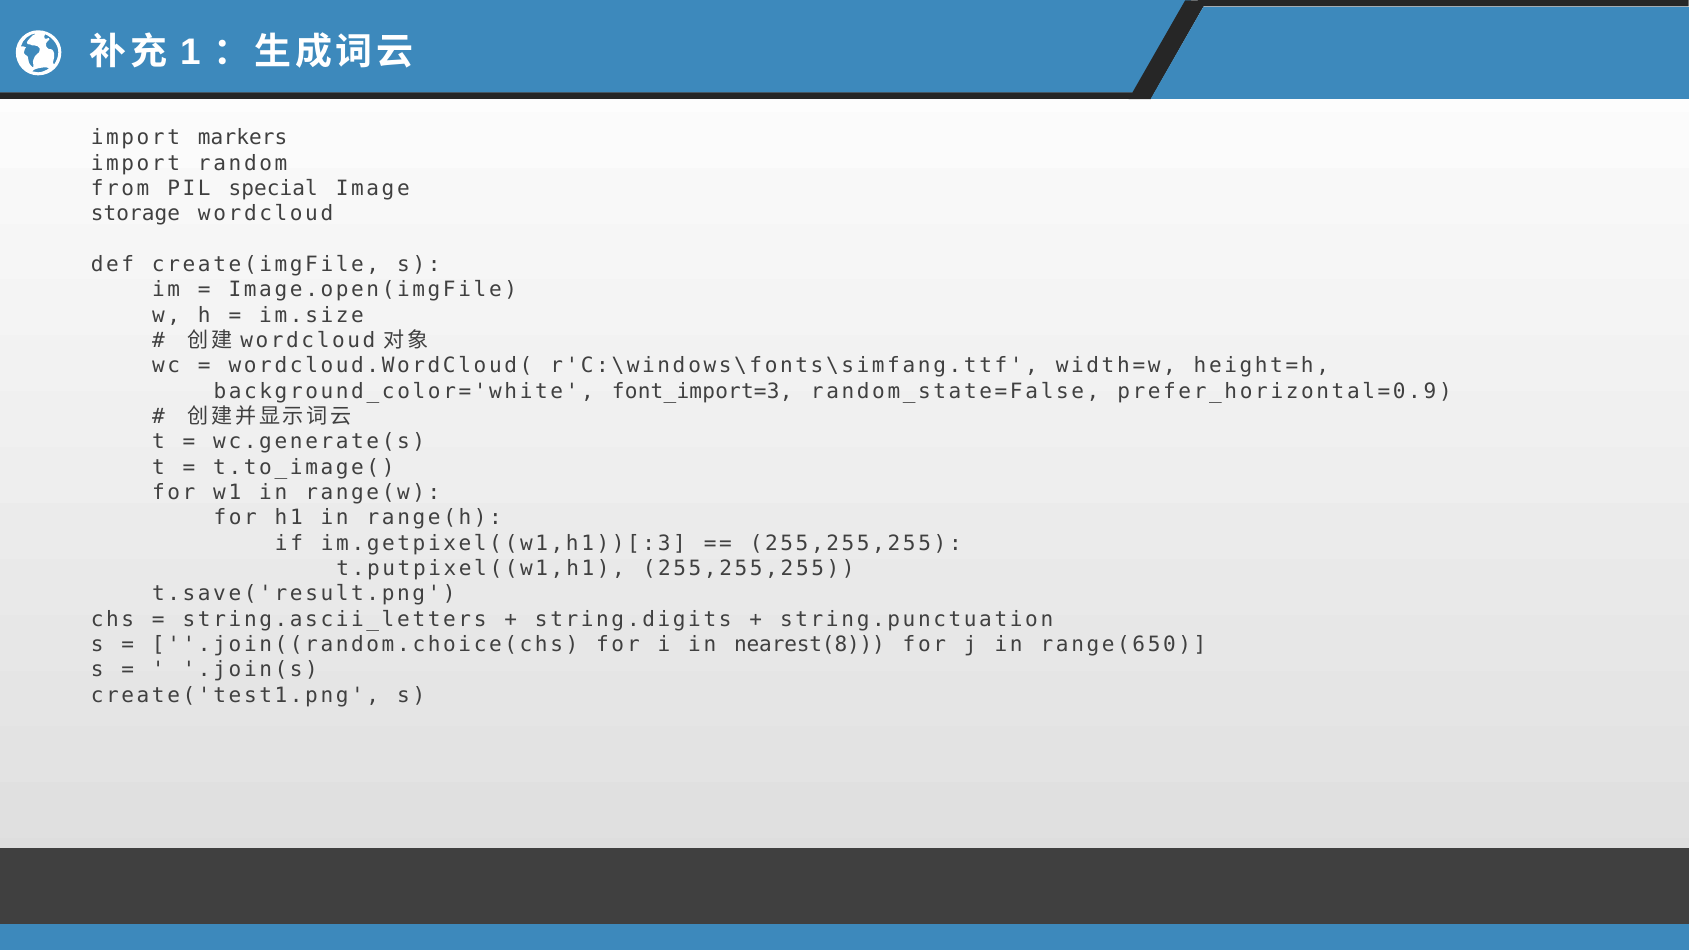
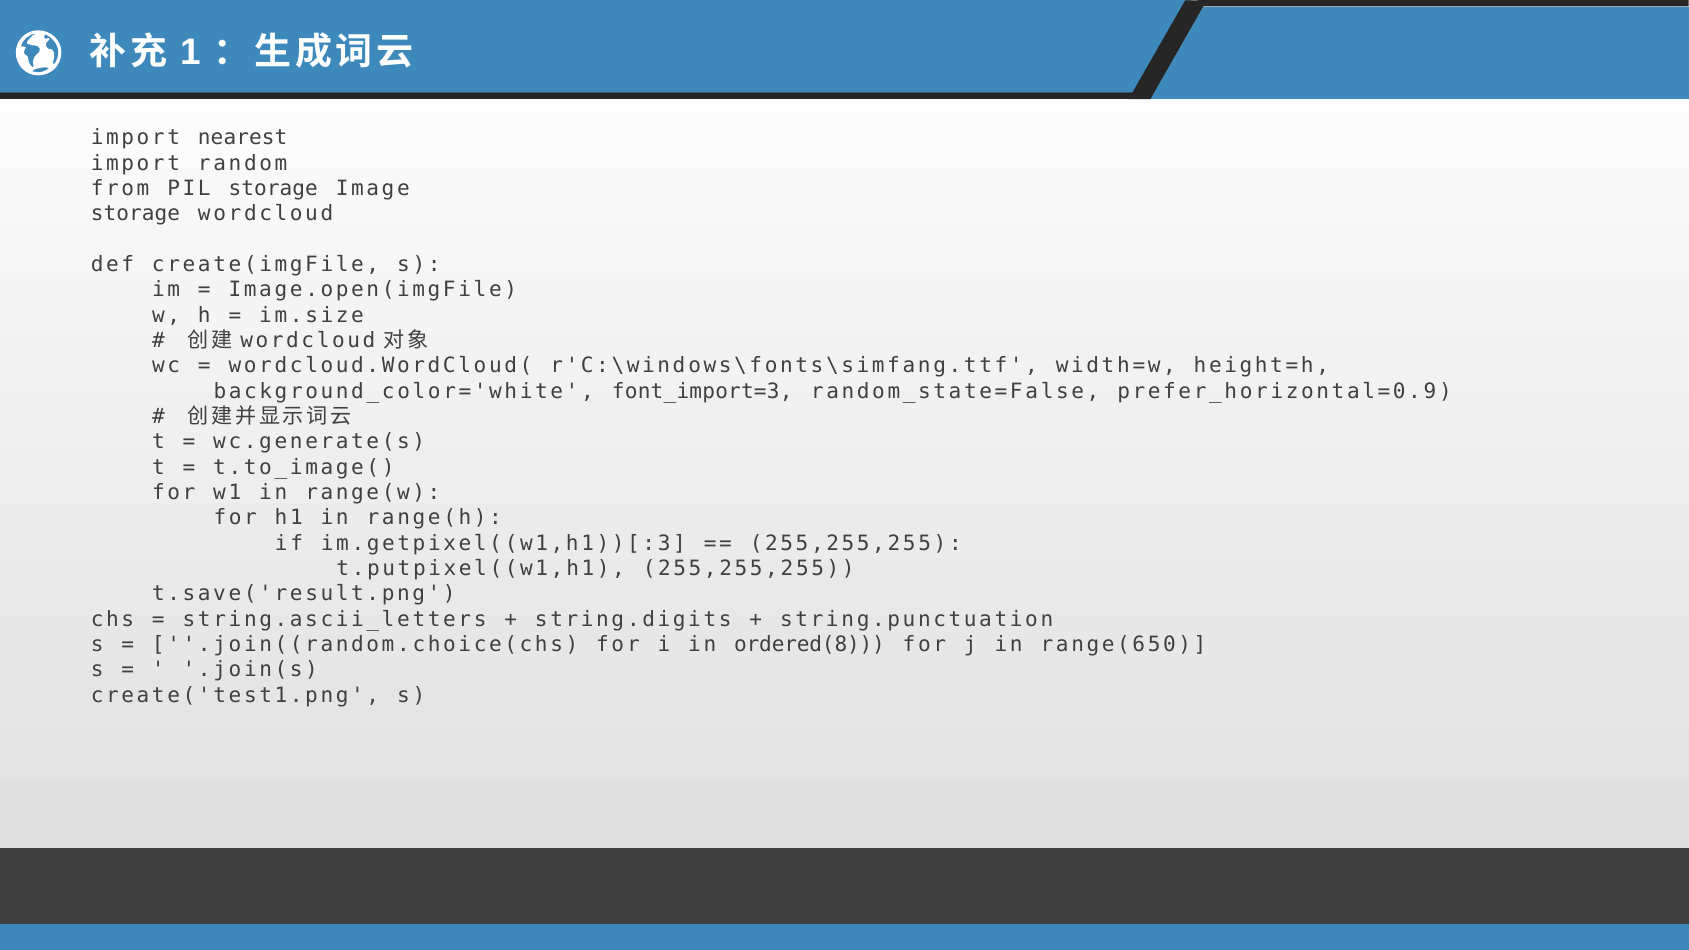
markers: markers -> nearest (243, 138)
PIL special: special -> storage (273, 188)
nearest(8: nearest(8 -> ordered(8 (810, 645)
